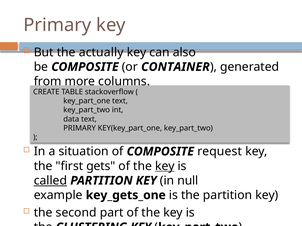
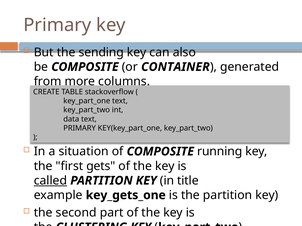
actually: actually -> sending (101, 52)
request: request -> running (220, 152)
key underline: present -> none (165, 166)
null: null -> title (188, 181)
